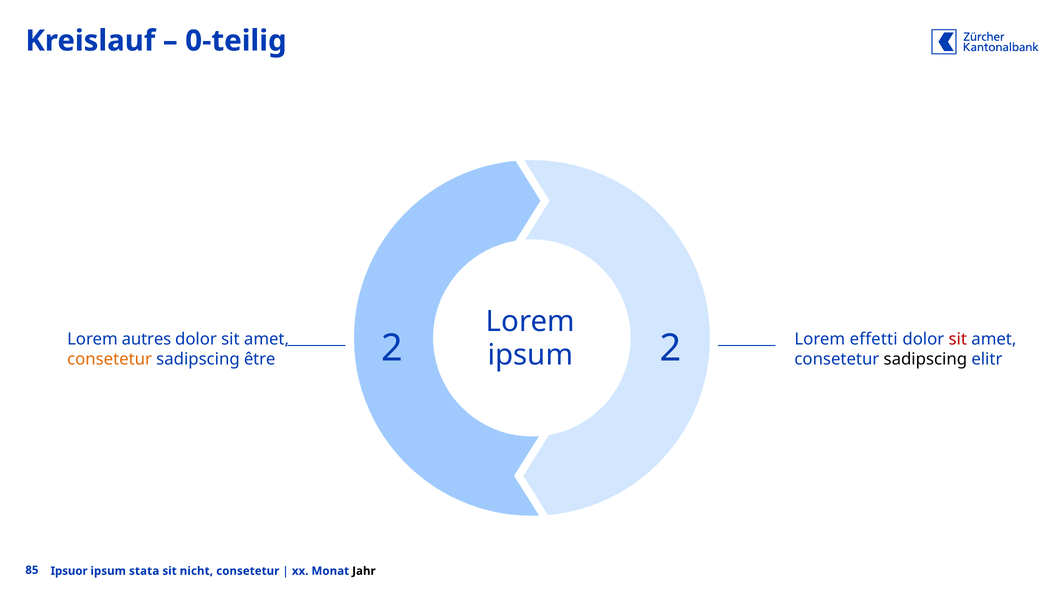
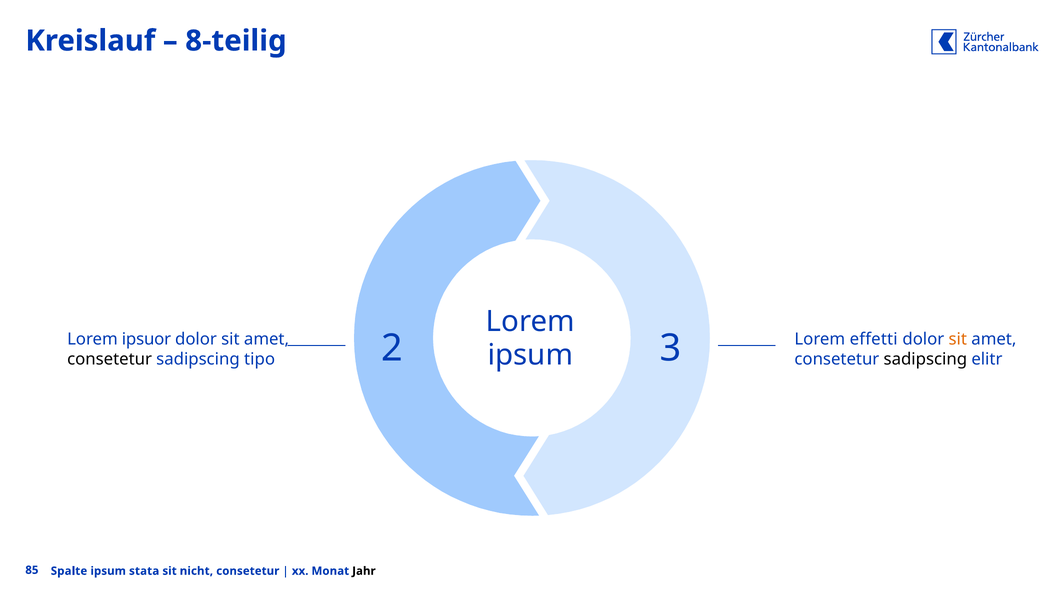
0-teilig: 0-teilig -> 8-teilig (236, 41)
autres: autres -> ipsuor (146, 339)
sit colour: red -> orange (958, 339)
2 2: 2 -> 3 (671, 348)
consetetur colour: orange -> black (110, 360)
être: être -> tipo (260, 360)
Ipsuor: Ipsuor -> Spalte (69, 571)
